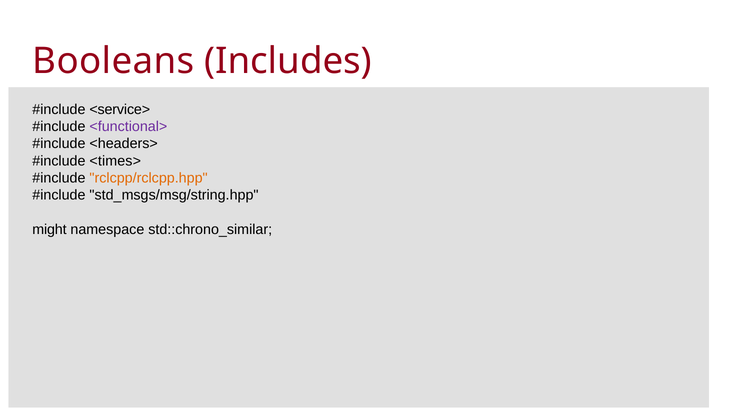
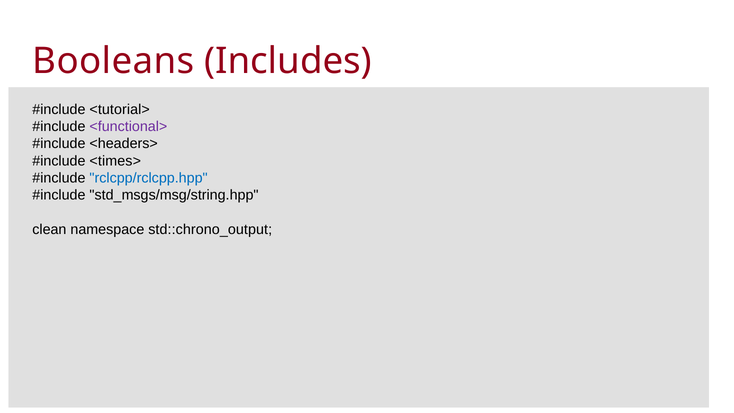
<service>: <service> -> <tutorial> (120, 109)
rclcpp/rclcpp.hpp colour: orange -> blue (149, 178)
might: might -> clean (49, 229)
std::chrono_similar: std::chrono_similar -> std::chrono_output (210, 229)
